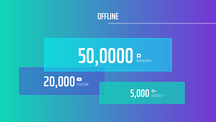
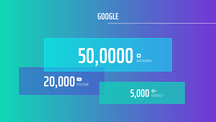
OFFLINE: OFFLINE -> GOOGLE (108, 16)
